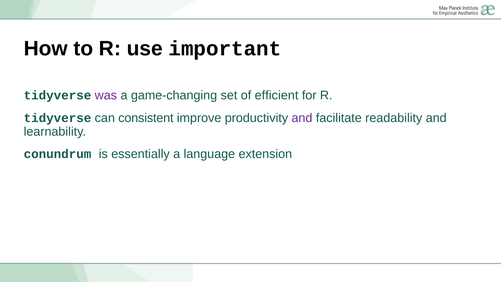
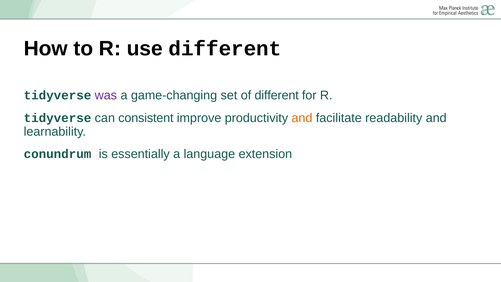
use important: important -> different (225, 49)
of efficient: efficient -> different (277, 95)
and colour: purple -> orange (302, 118)
